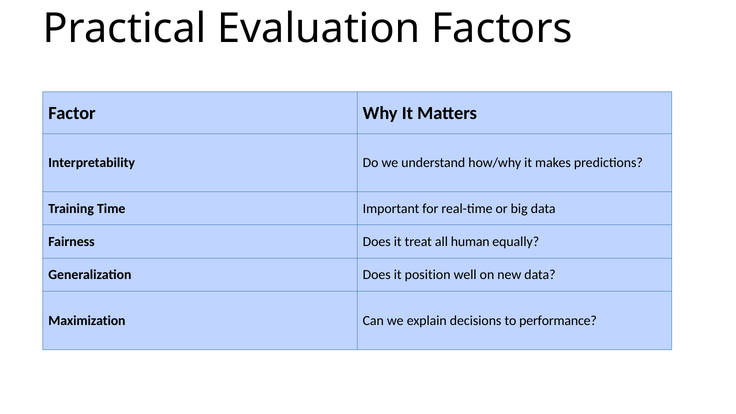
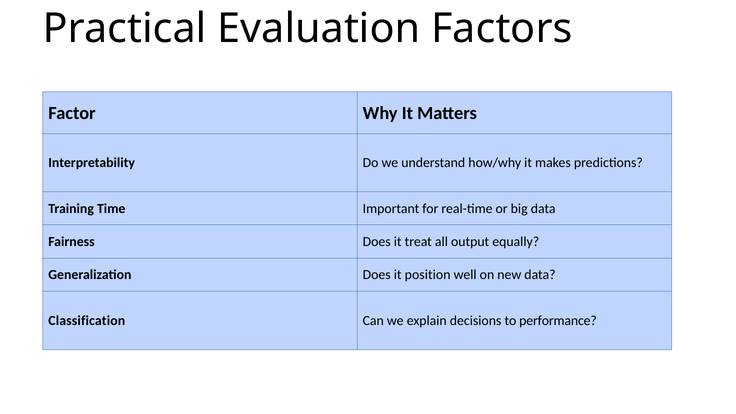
human: human -> output (470, 242)
Maximization: Maximization -> Classification (87, 321)
